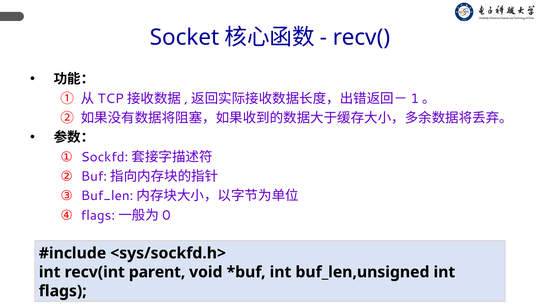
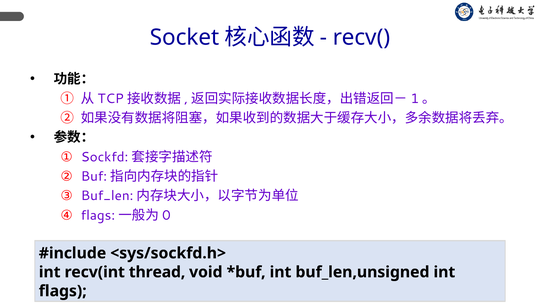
parent: parent -> thread (157, 272)
